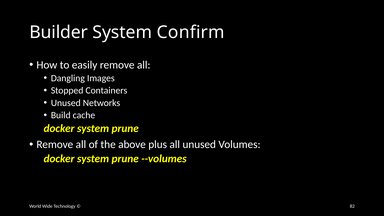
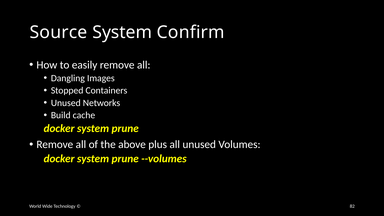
Builder: Builder -> Source (58, 32)
